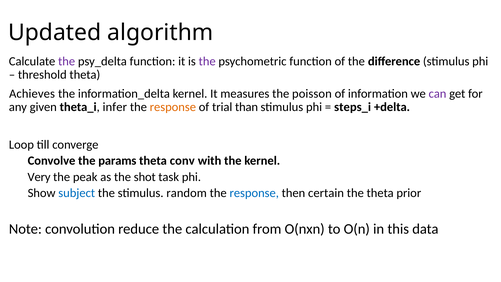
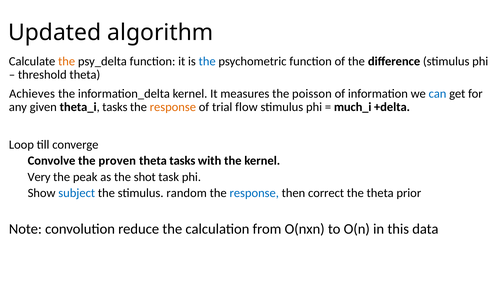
the colour: purple -> orange (67, 61)
the colour: purple -> blue (207, 61)
can colour: purple -> blue (438, 94)
theta_i infer: infer -> tasks (115, 107)
than: than -> flow (246, 107)
steps_i: steps_i -> much_i (353, 107)
params: params -> proven (117, 161)
theta conv: conv -> tasks (182, 161)
certain: certain -> correct (326, 193)
